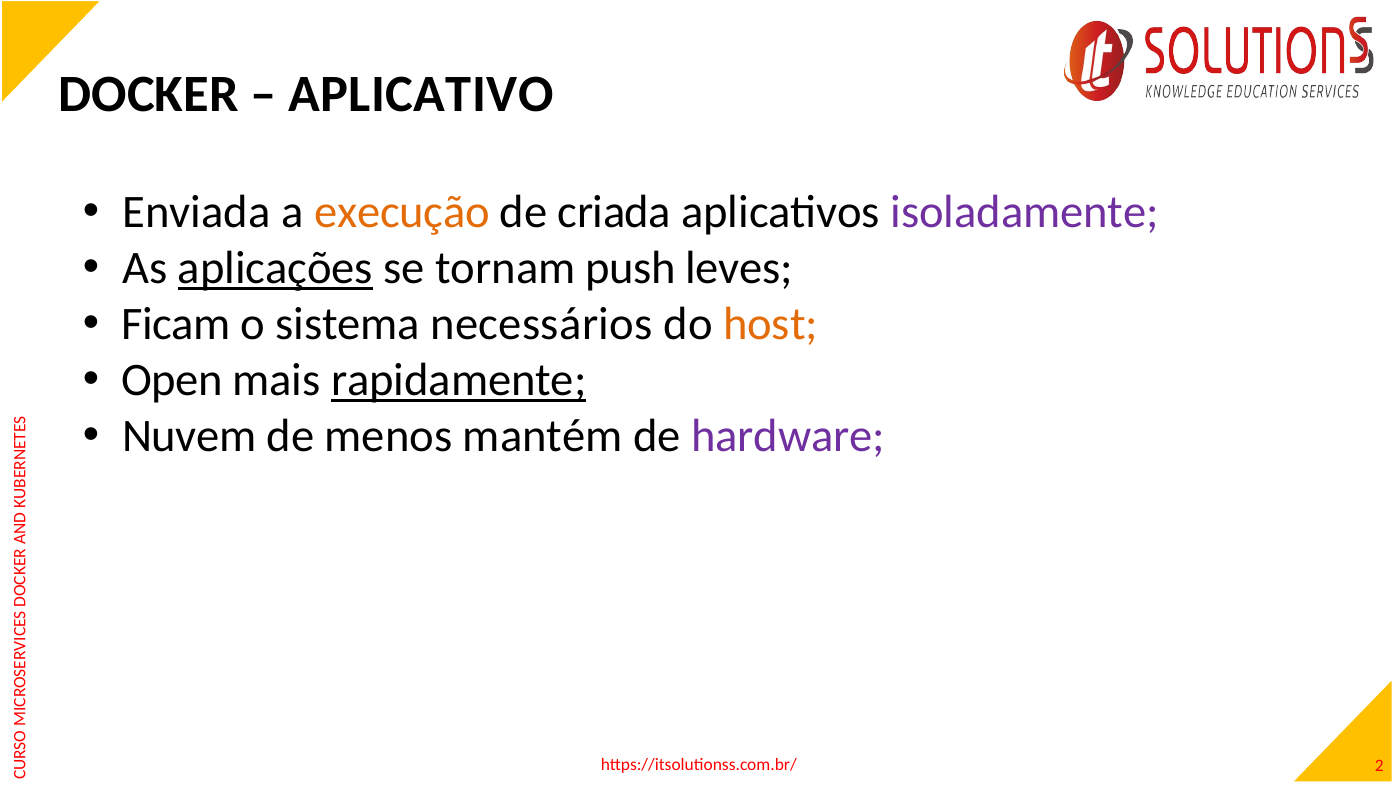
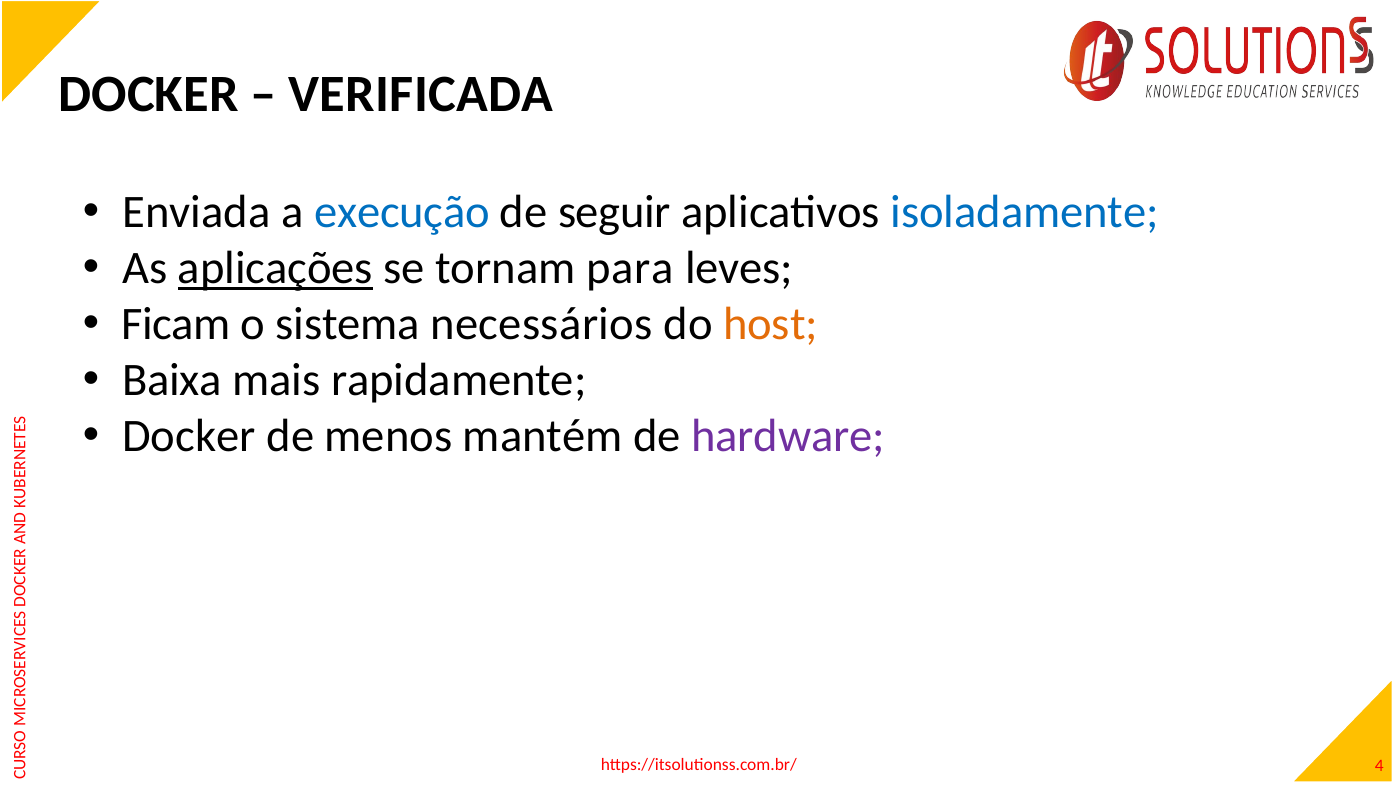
APLICATIVO: APLICATIVO -> VERIFICADA (421, 95)
execução colour: orange -> blue (402, 213)
criada: criada -> seguir (614, 213)
isoladamente colour: purple -> blue (1025, 213)
push: push -> para (630, 269)
Open: Open -> Baixa (172, 380)
rapidamente underline: present -> none (459, 380)
Nuvem: Nuvem -> Docker (189, 436)
2: 2 -> 4 (1379, 766)
